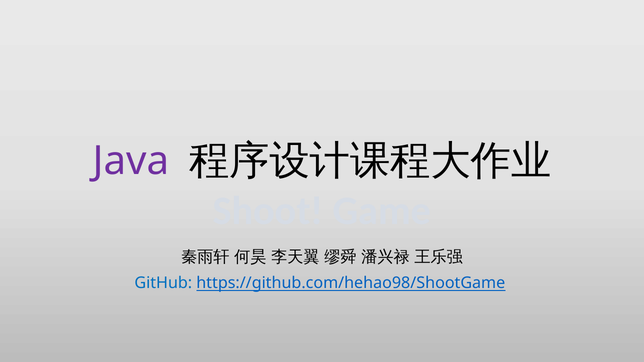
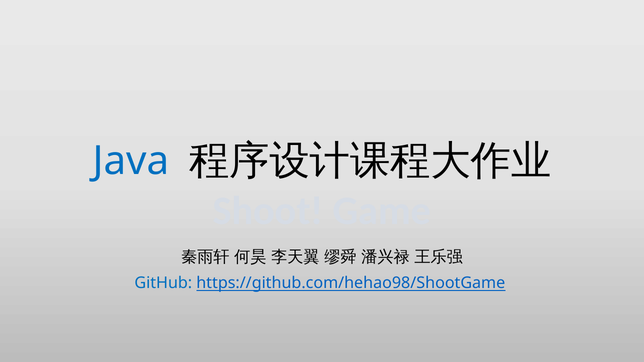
Java colour: purple -> blue (131, 161)
